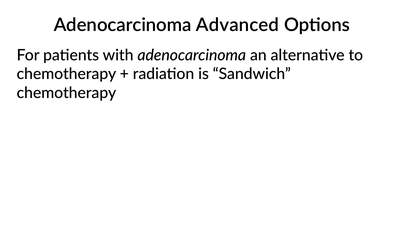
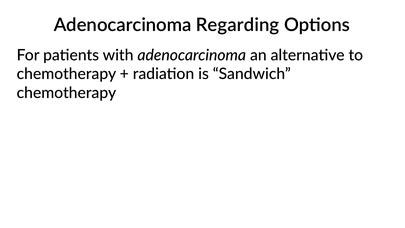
Advanced: Advanced -> Regarding (238, 25)
